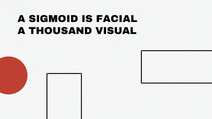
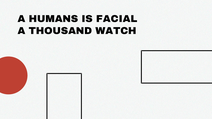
SIGMOID: SIGMOID -> HUMANS (53, 19)
VISUAL: VISUAL -> WATCH (116, 31)
